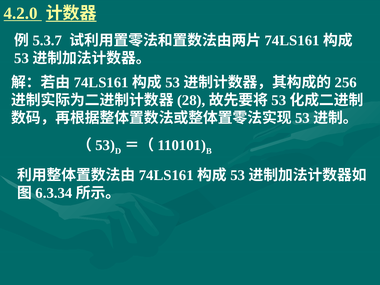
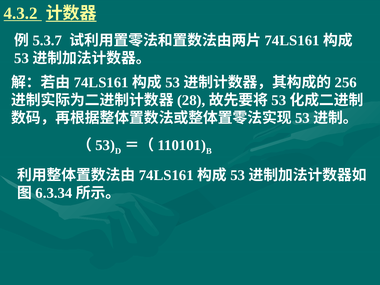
4.2.0: 4.2.0 -> 4.3.2 (21, 13)
